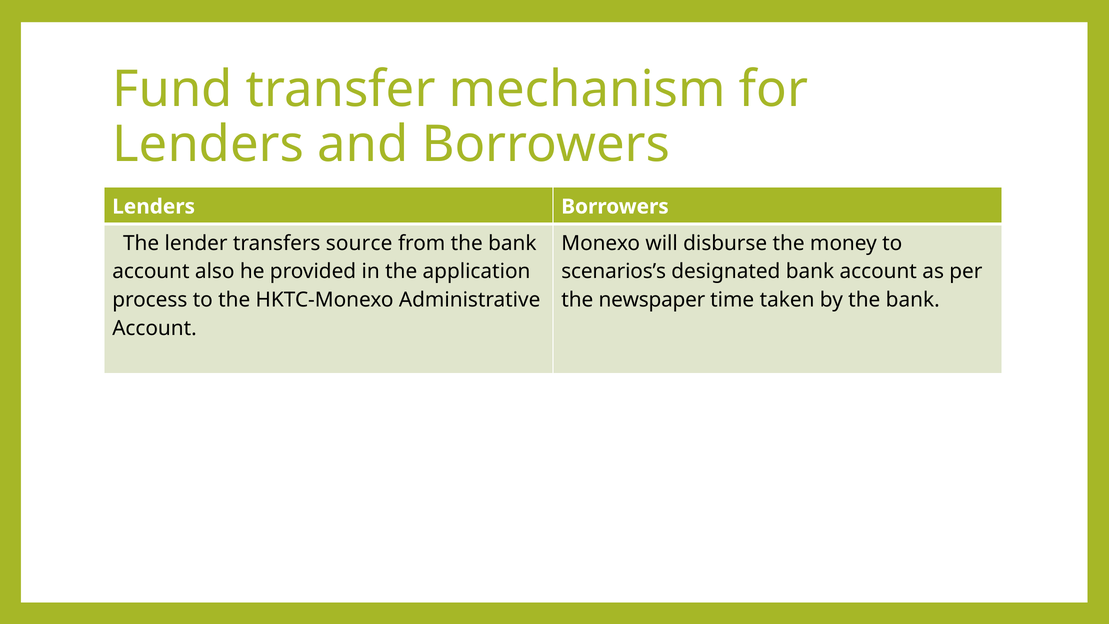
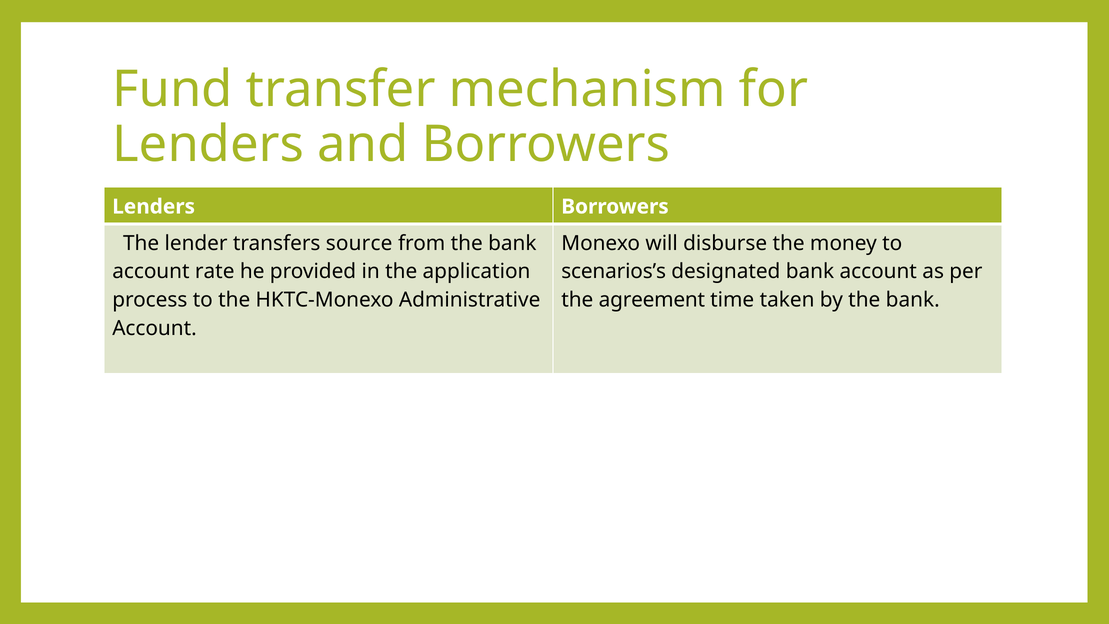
also: also -> rate (215, 272)
newspaper: newspaper -> agreement (652, 300)
